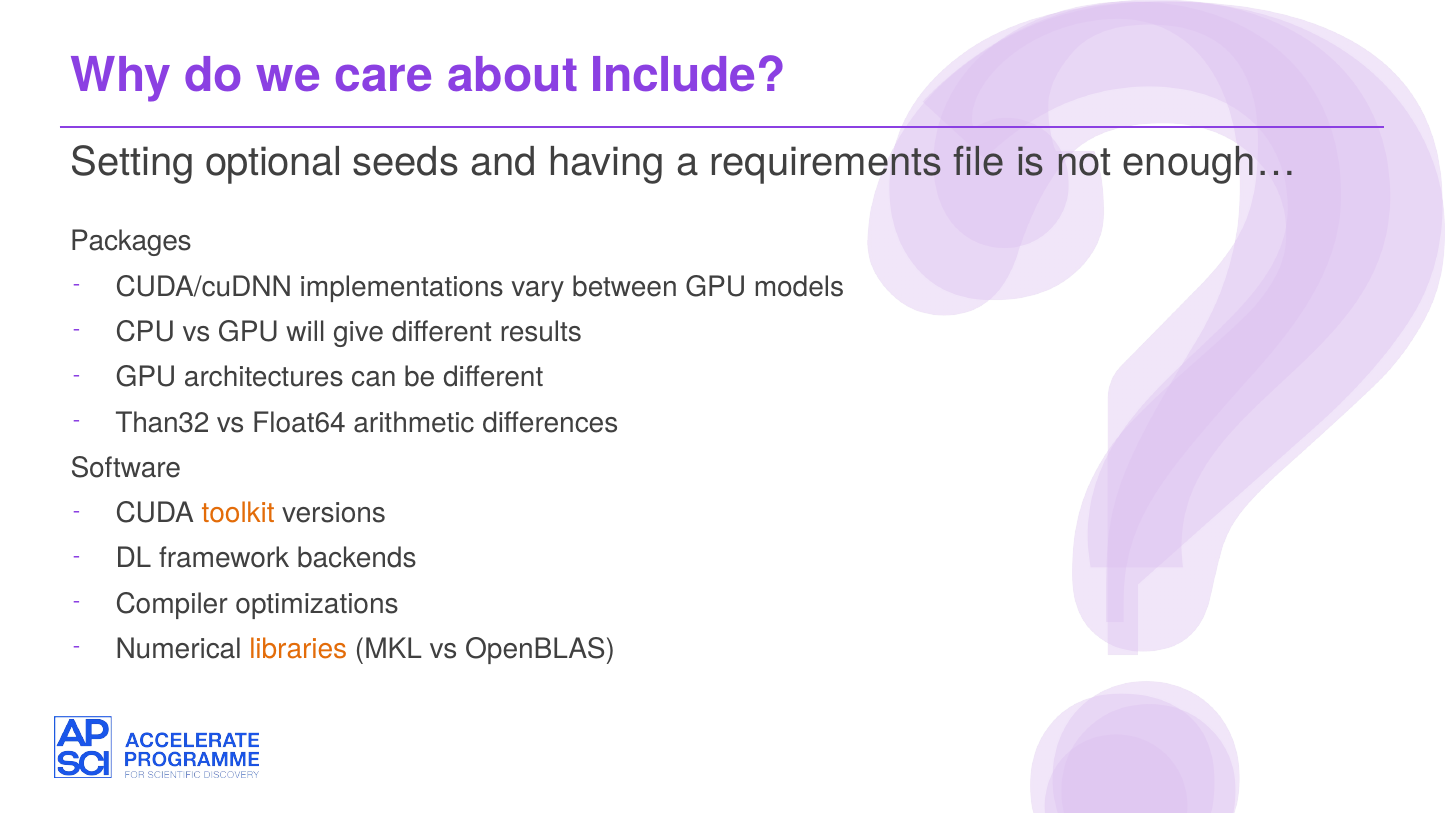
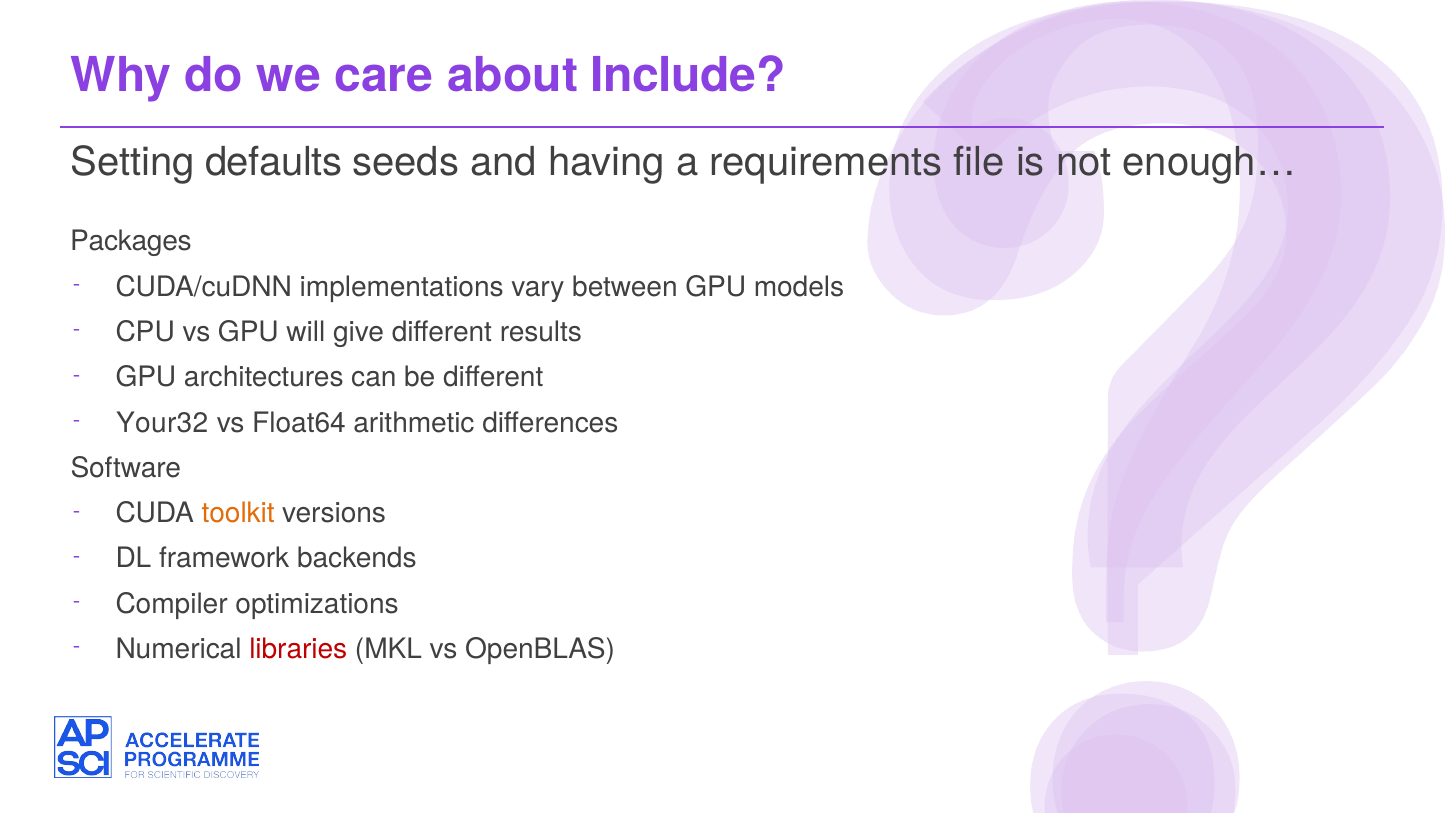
optional: optional -> defaults (274, 163)
Than32: Than32 -> Your32 (162, 423)
libraries colour: orange -> red (298, 649)
